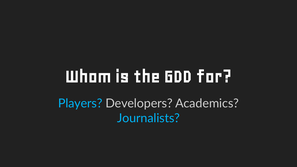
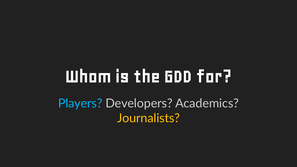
Journalists colour: light blue -> yellow (148, 118)
